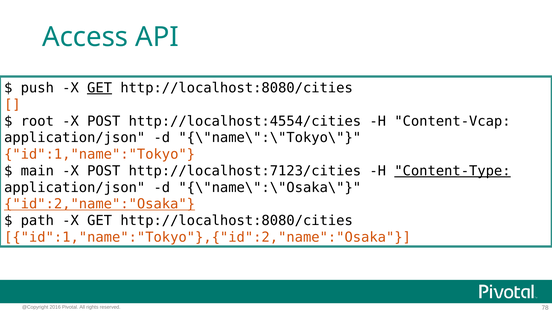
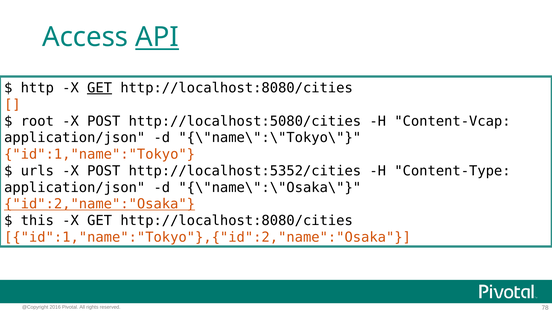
API underline: none -> present (157, 37)
push: push -> http (37, 88)
http://localhost:4554/cities: http://localhost:4554/cities -> http://localhost:5080/cities (245, 121)
main: main -> urls (37, 171)
http://localhost:7123/cities: http://localhost:7123/cities -> http://localhost:5352/cities (245, 171)
Content-Type underline: present -> none (452, 171)
path: path -> this (37, 220)
